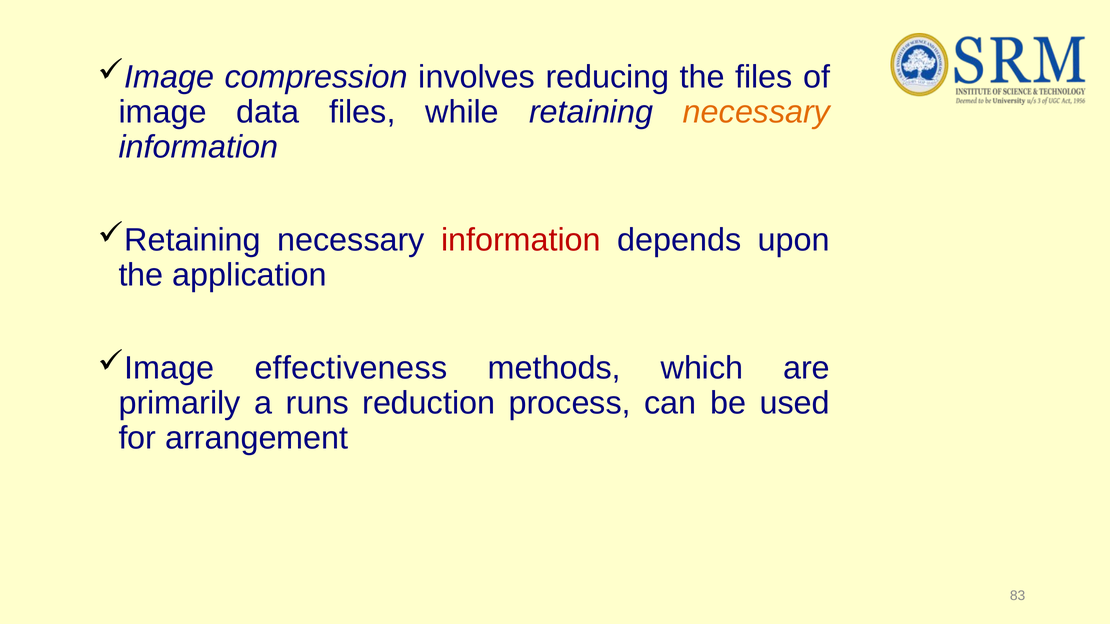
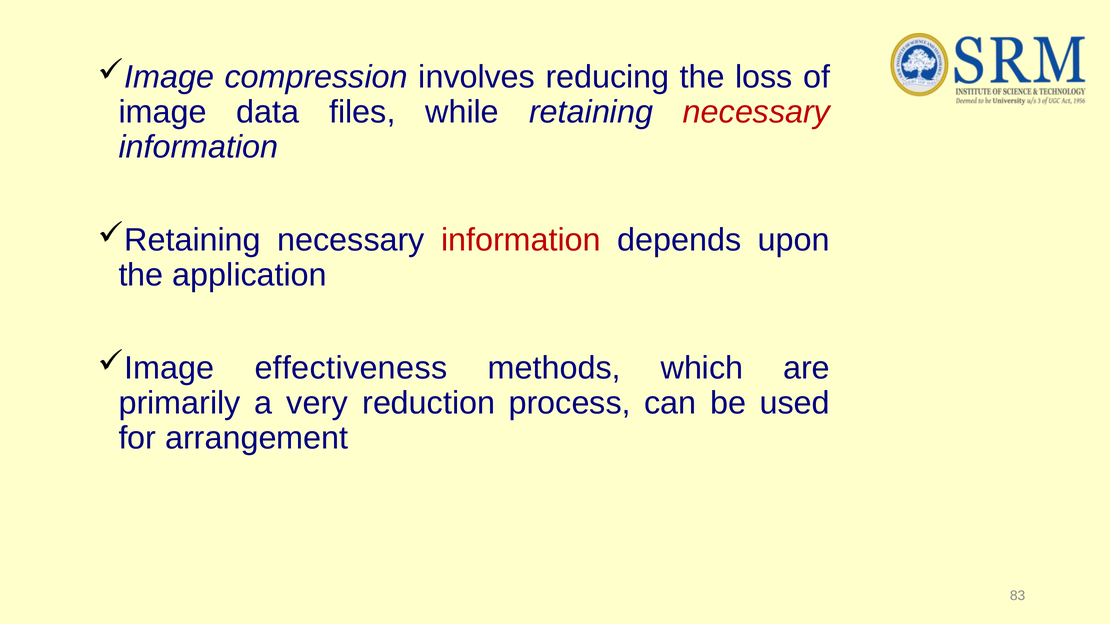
the files: files -> loss (764, 77)
necessary colour: orange -> red (757, 112)
runs: runs -> very (317, 403)
